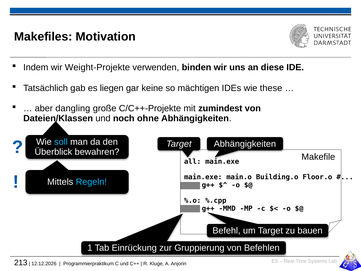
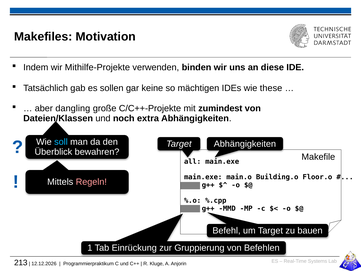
Weight-Projekte: Weight-Projekte -> Mithilfe-Projekte (97, 67)
liegen: liegen -> sollen (112, 88)
ohne: ohne -> extra (148, 118)
Regeln colour: light blue -> pink (91, 182)
